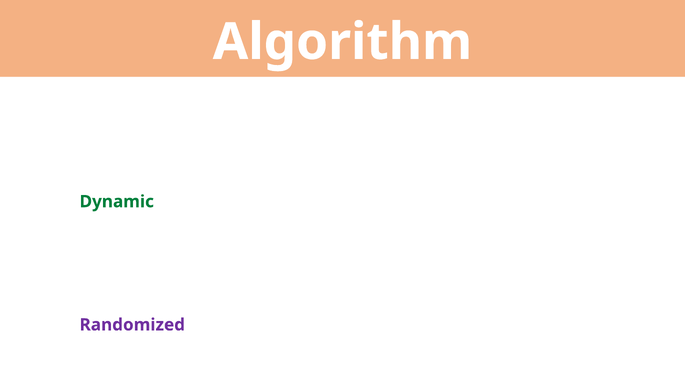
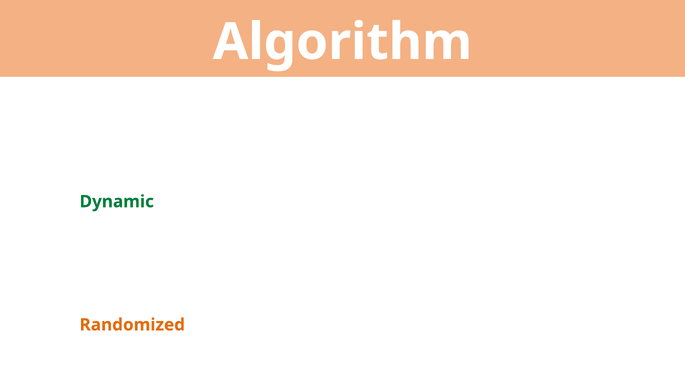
Randomized colour: purple -> orange (132, 325)
